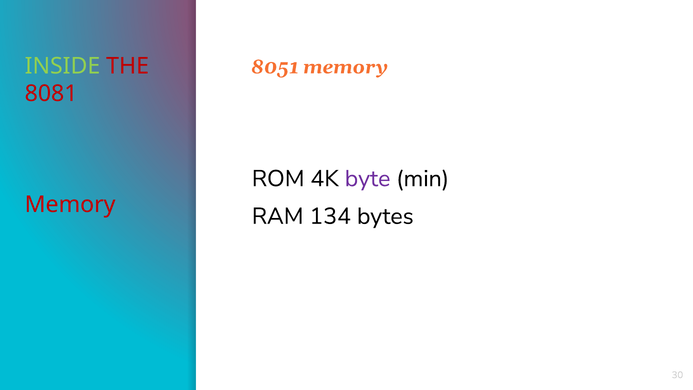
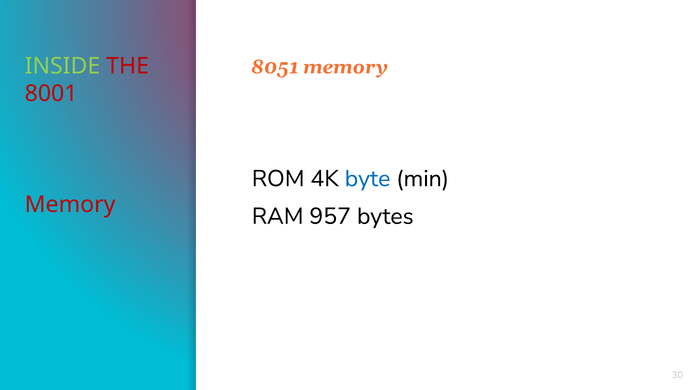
8081: 8081 -> 8001 (51, 94)
byte colour: purple -> blue (368, 178)
134: 134 -> 957 (330, 216)
